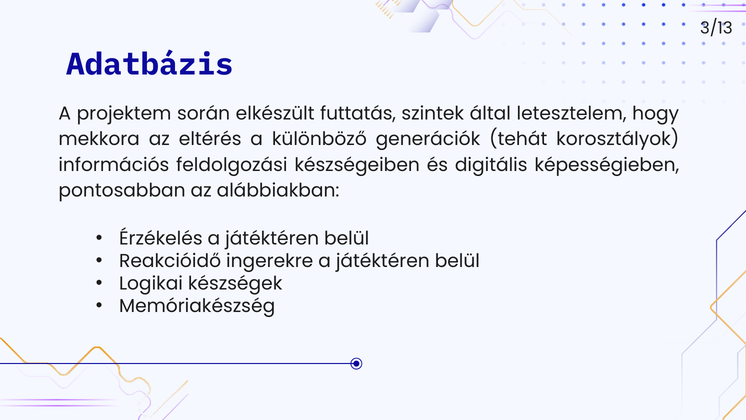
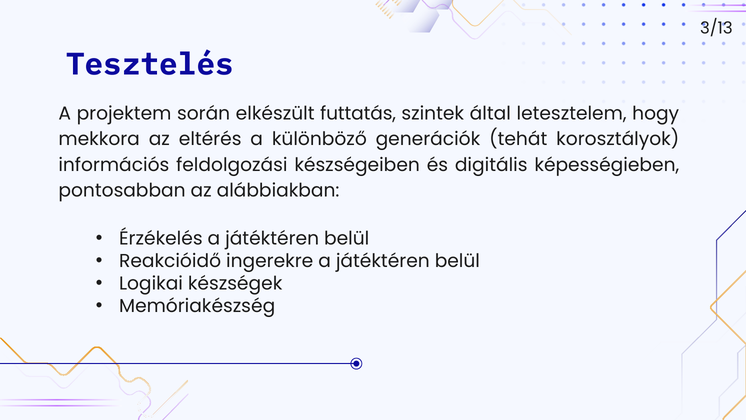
Adatbázis: Adatbázis -> Tesztelés (150, 65)
